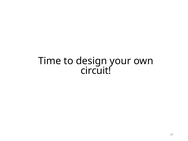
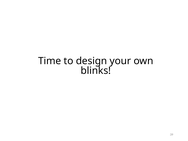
circuit: circuit -> blinks (96, 71)
